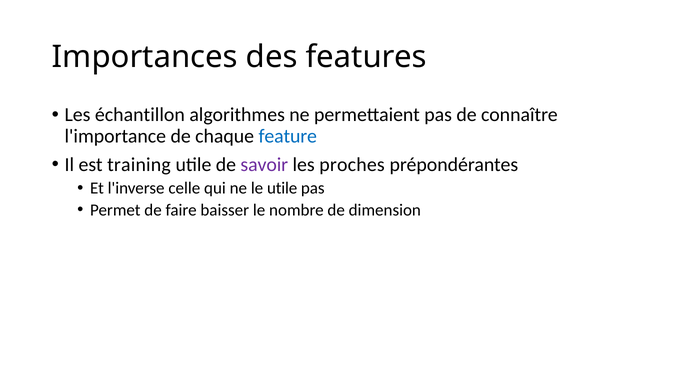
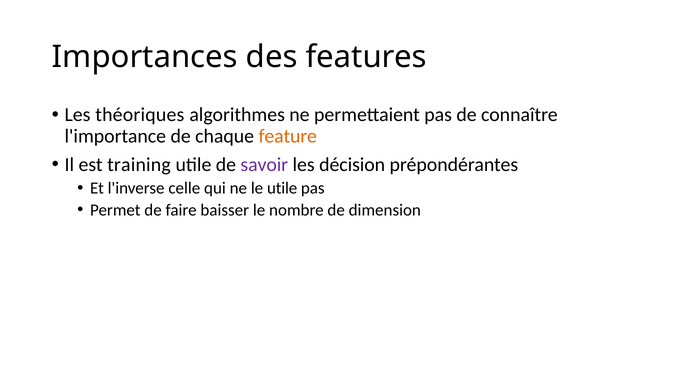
échantillon: échantillon -> théoriques (140, 115)
feature colour: blue -> orange (288, 136)
proches: proches -> décision (352, 165)
